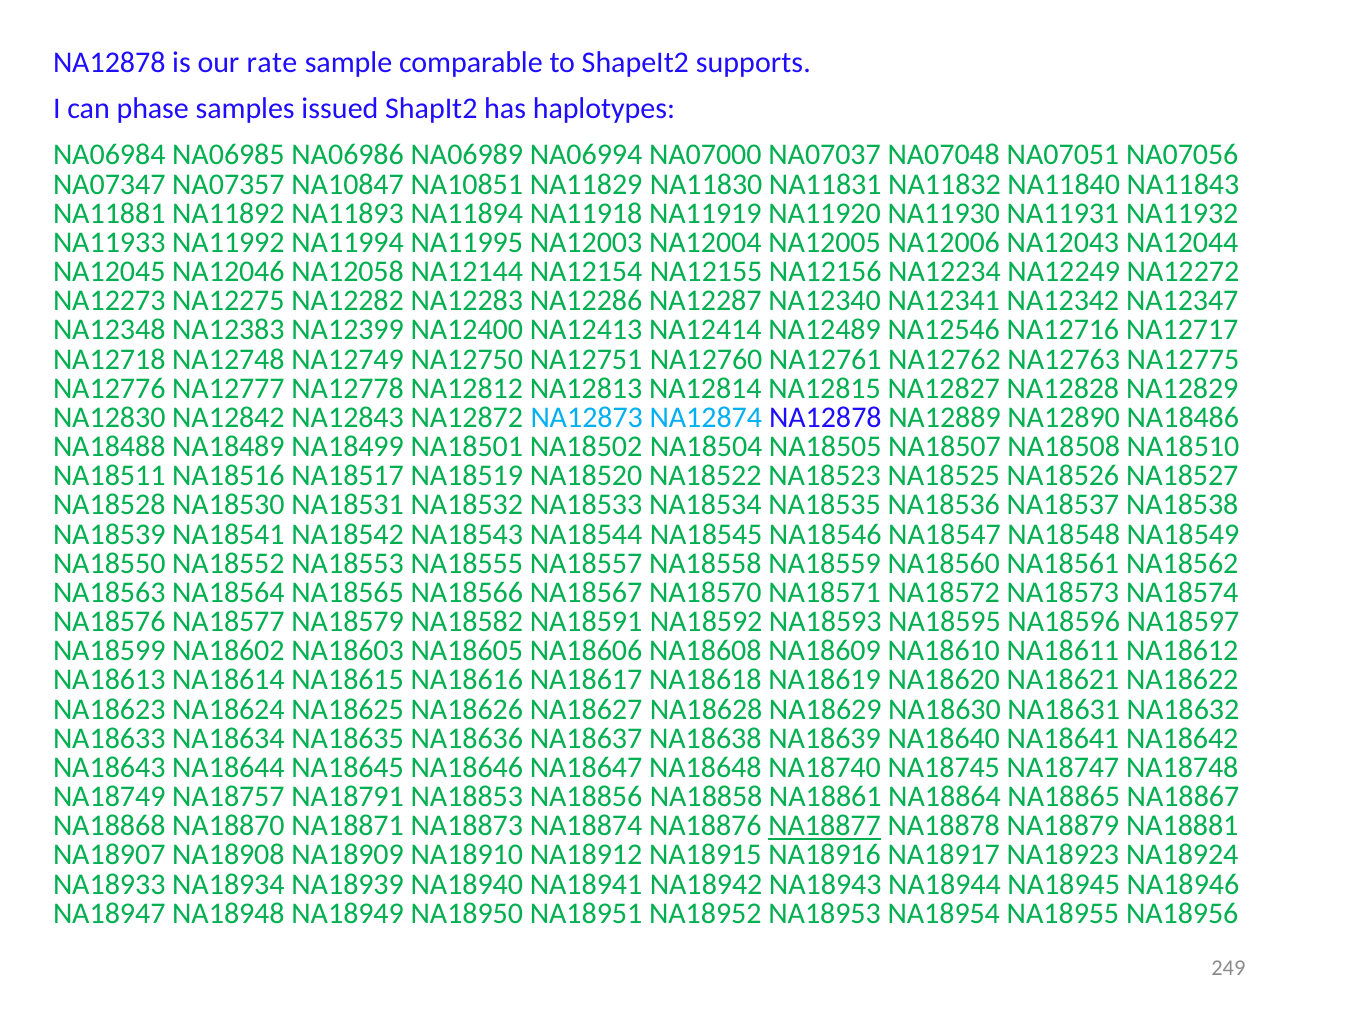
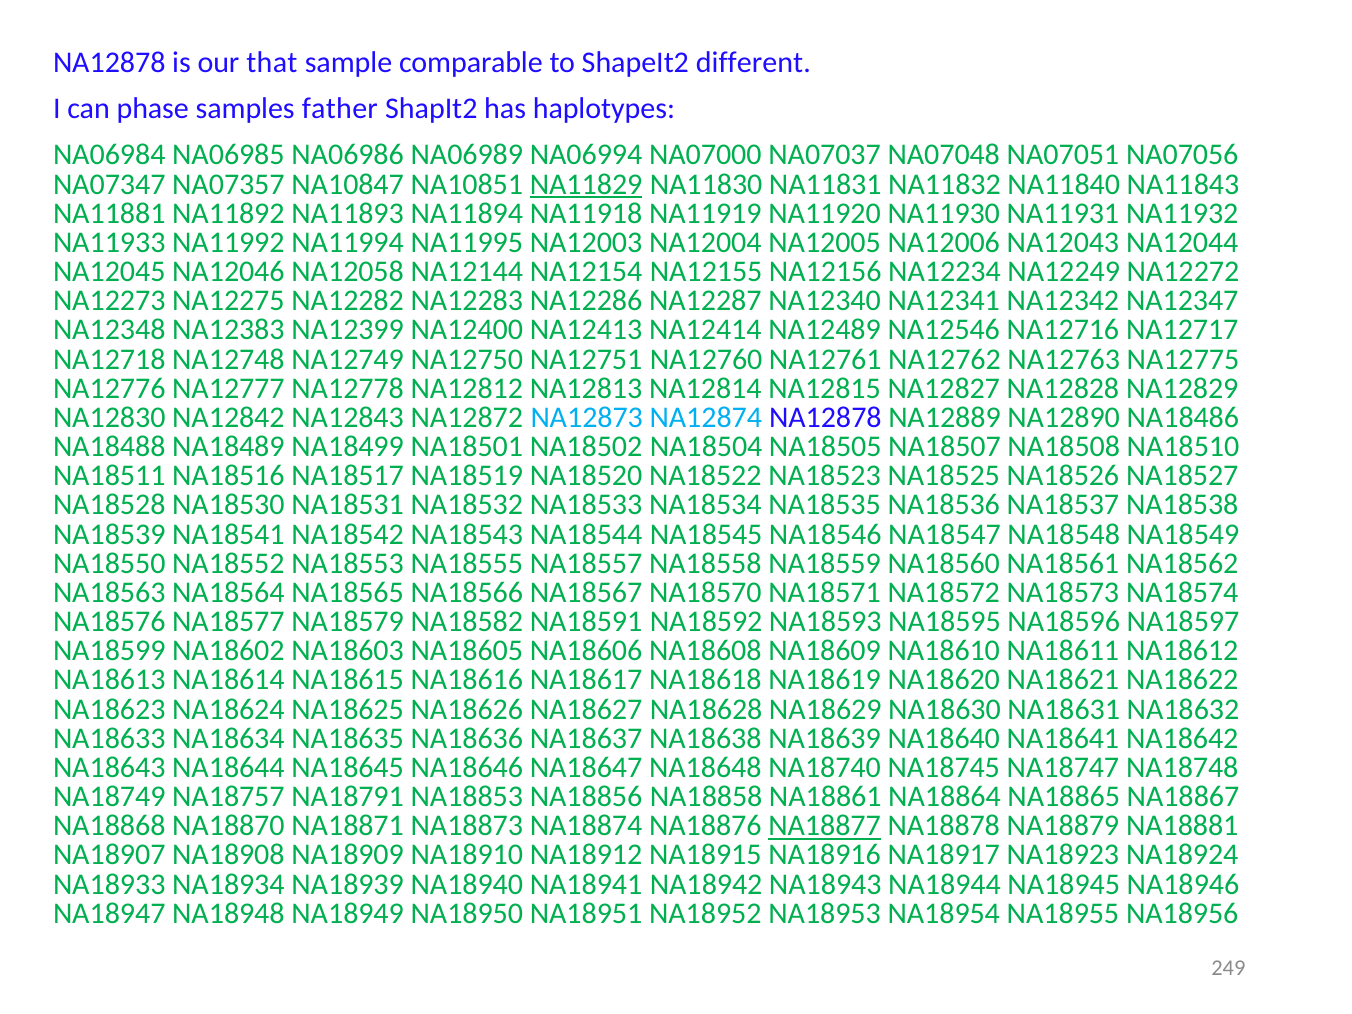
rate: rate -> that (272, 63)
supports: supports -> different (753, 63)
issued: issued -> father (340, 109)
NA11829 underline: none -> present (586, 184)
